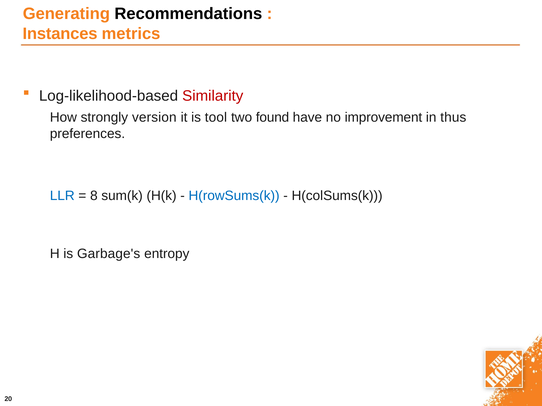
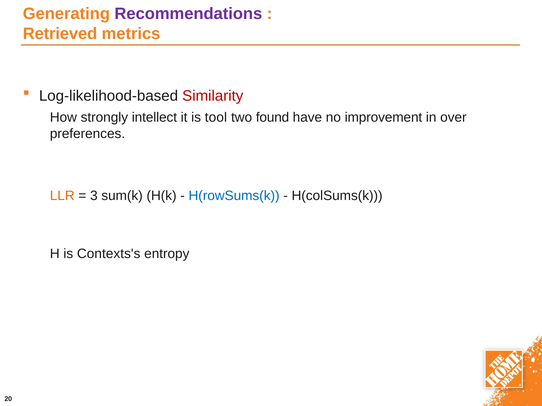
Recommendations colour: black -> purple (188, 14)
Instances: Instances -> Retrieved (60, 34)
version: version -> intellect (154, 117)
thus: thus -> over (453, 117)
LLR colour: blue -> orange (62, 196)
8: 8 -> 3 (94, 196)
Garbage's: Garbage's -> Contexts's (109, 254)
